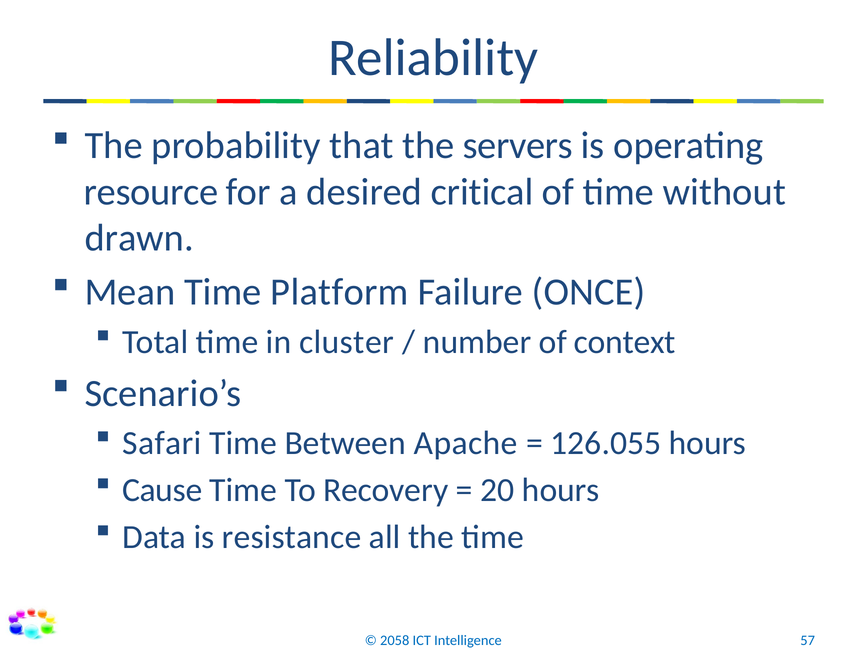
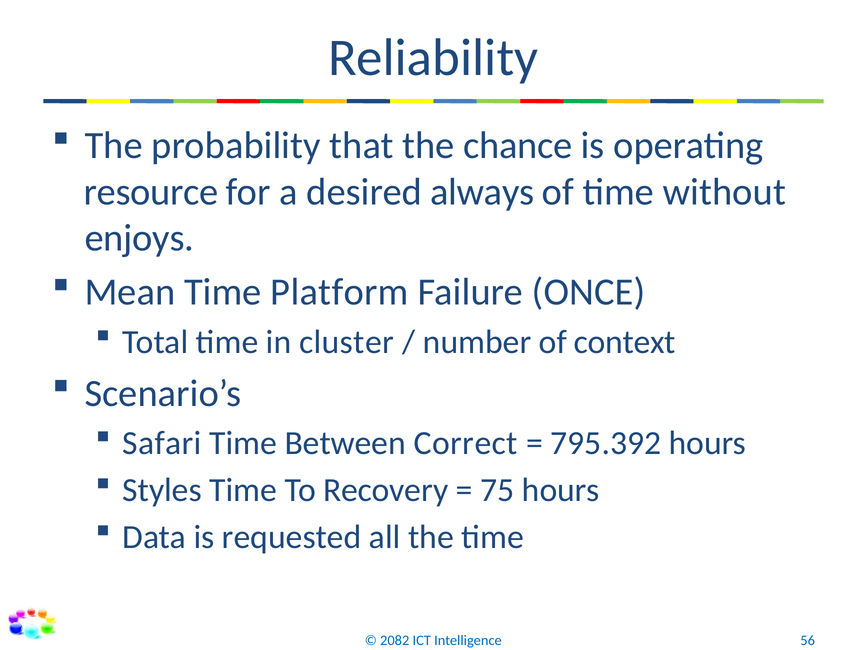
servers: servers -> chance (518, 146)
critical: critical -> always (482, 192)
drawn: drawn -> enjoys (139, 238)
Apache: Apache -> Correct (466, 443)
126.055: 126.055 -> 795.392 (606, 443)
Cause: Cause -> Styles (162, 490)
20: 20 -> 75 (497, 490)
resistance: resistance -> requested (292, 538)
2058: 2058 -> 2082 (395, 641)
57: 57 -> 56 (808, 641)
